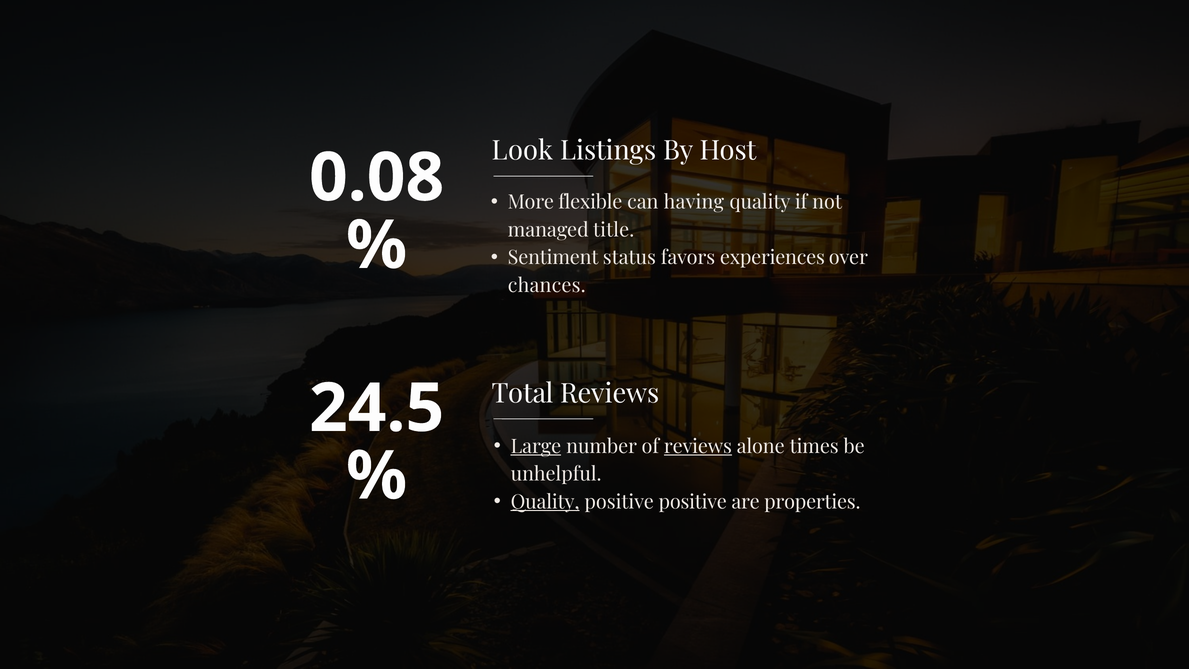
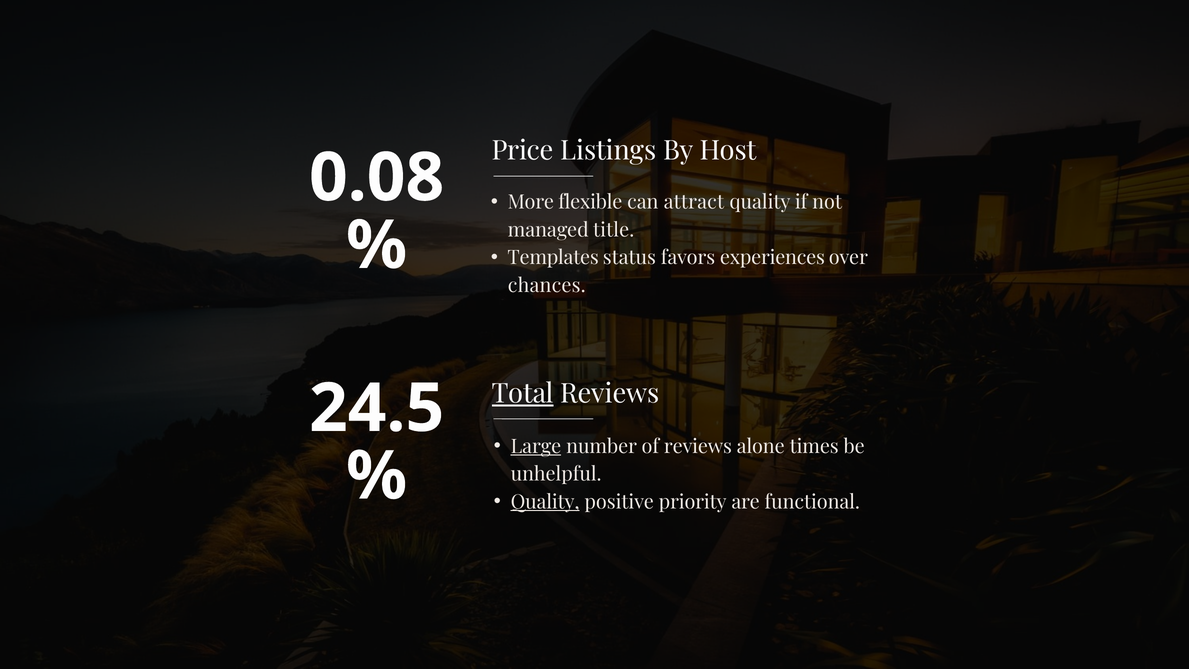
Look: Look -> Price (523, 151)
having: having -> attract (694, 202)
Sentiment: Sentiment -> Templates (553, 258)
Total underline: none -> present (523, 394)
reviews underline: present -> none (698, 446)
positive positive: positive -> priority (693, 502)
properties: properties -> functional (812, 502)
